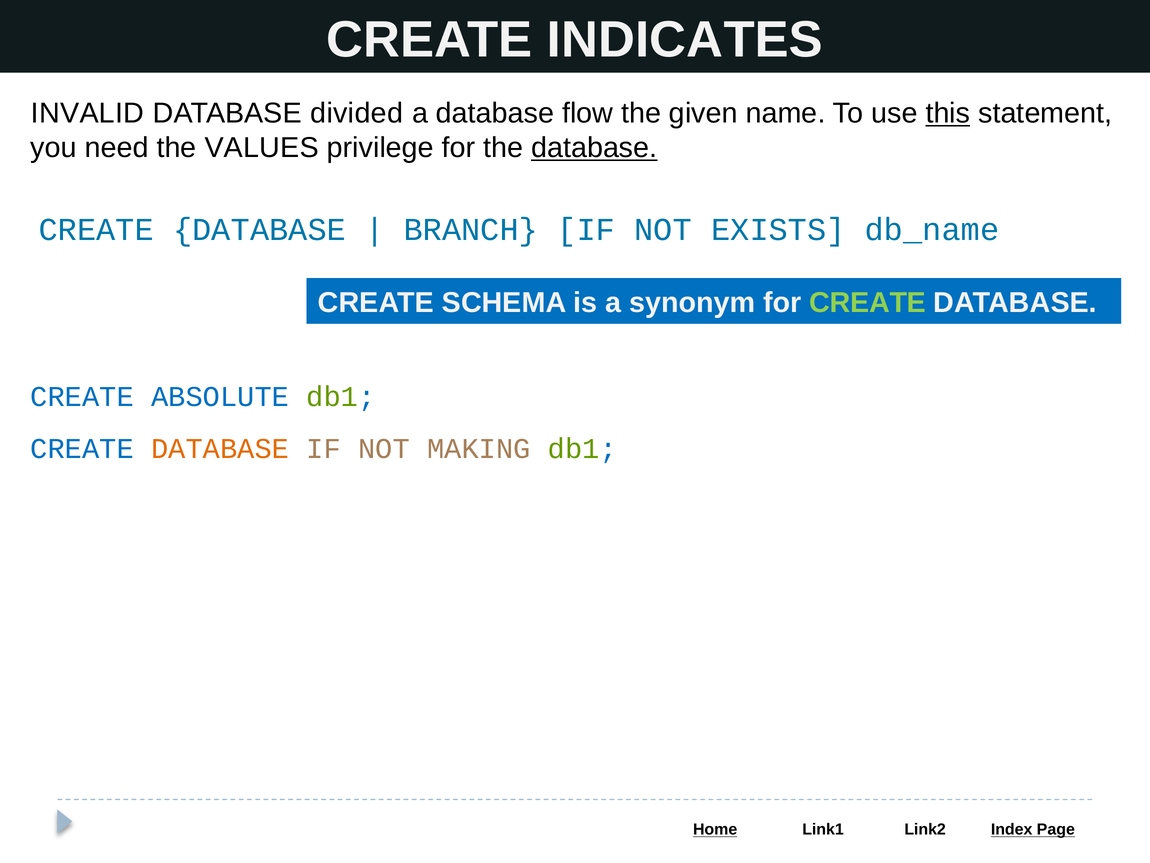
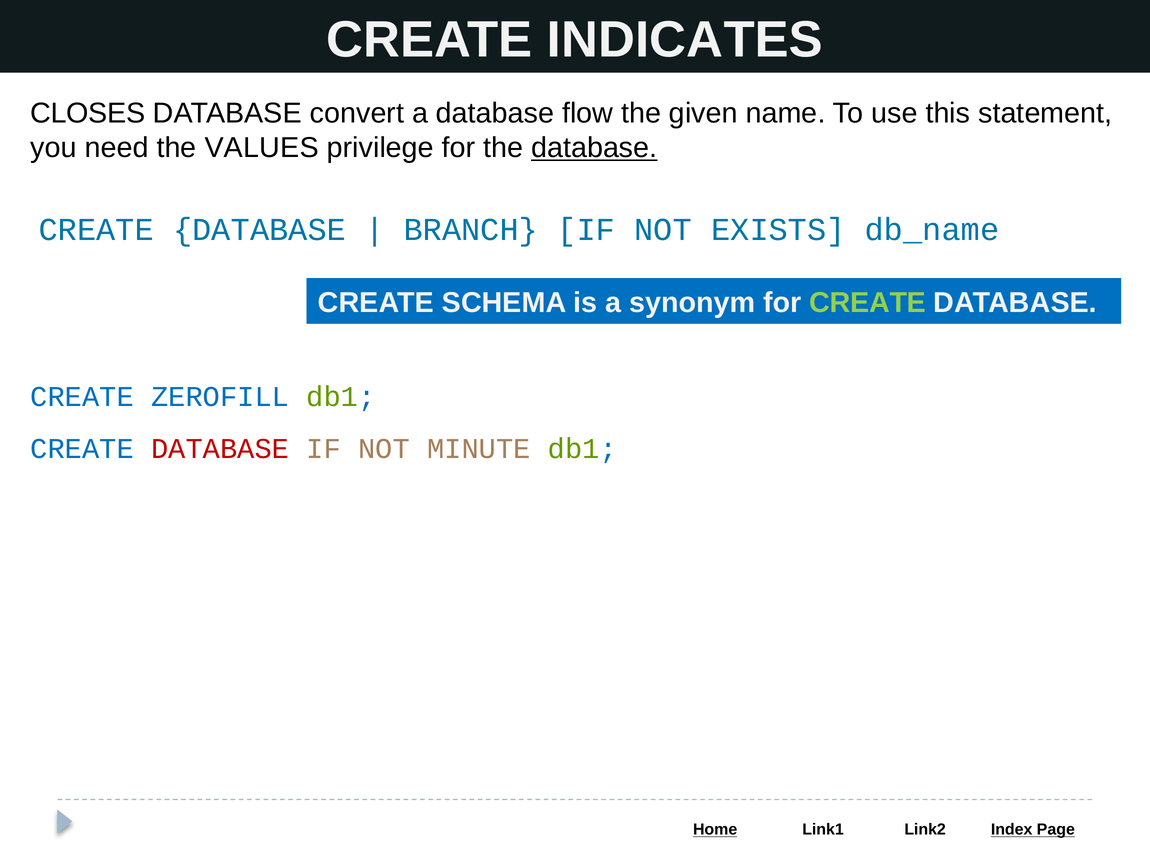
INVALID: INVALID -> CLOSES (88, 113)
divided: divided -> convert (357, 113)
this underline: present -> none (948, 113)
ABSOLUTE: ABSOLUTE -> ZEROFILL (220, 397)
DATABASE colour: orange -> red (220, 448)
MAKING: MAKING -> MINUTE (479, 448)
